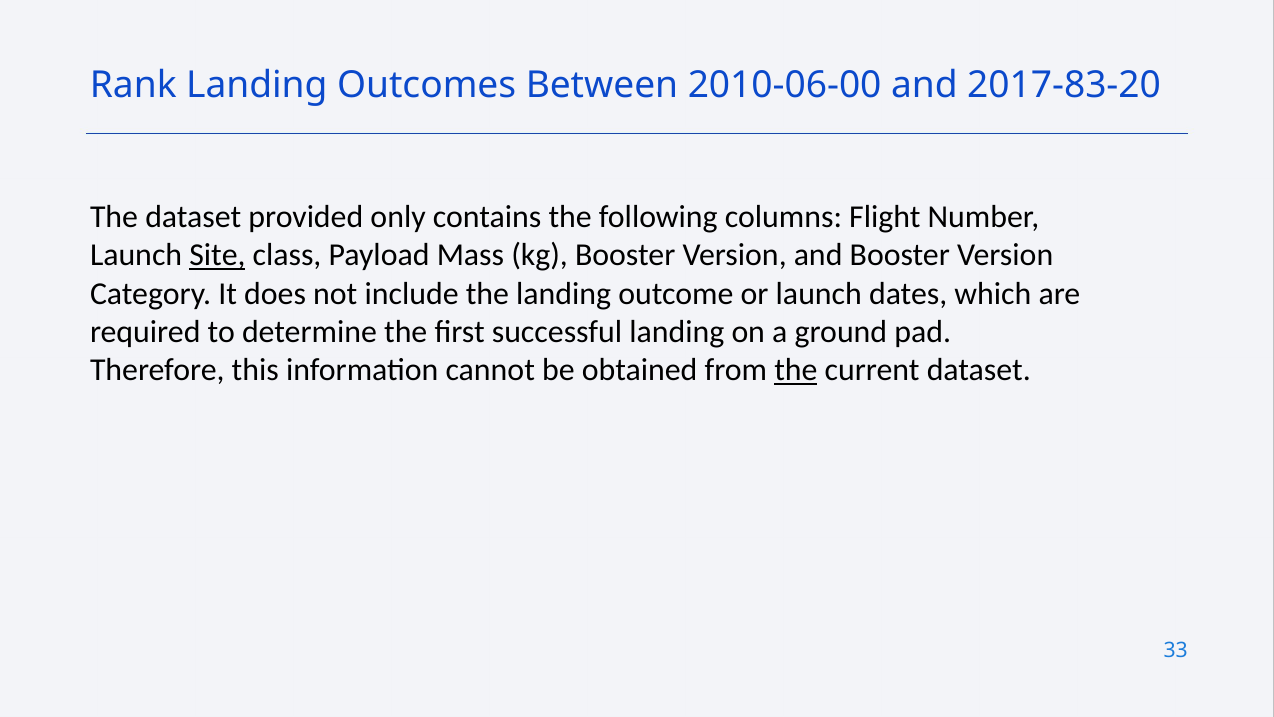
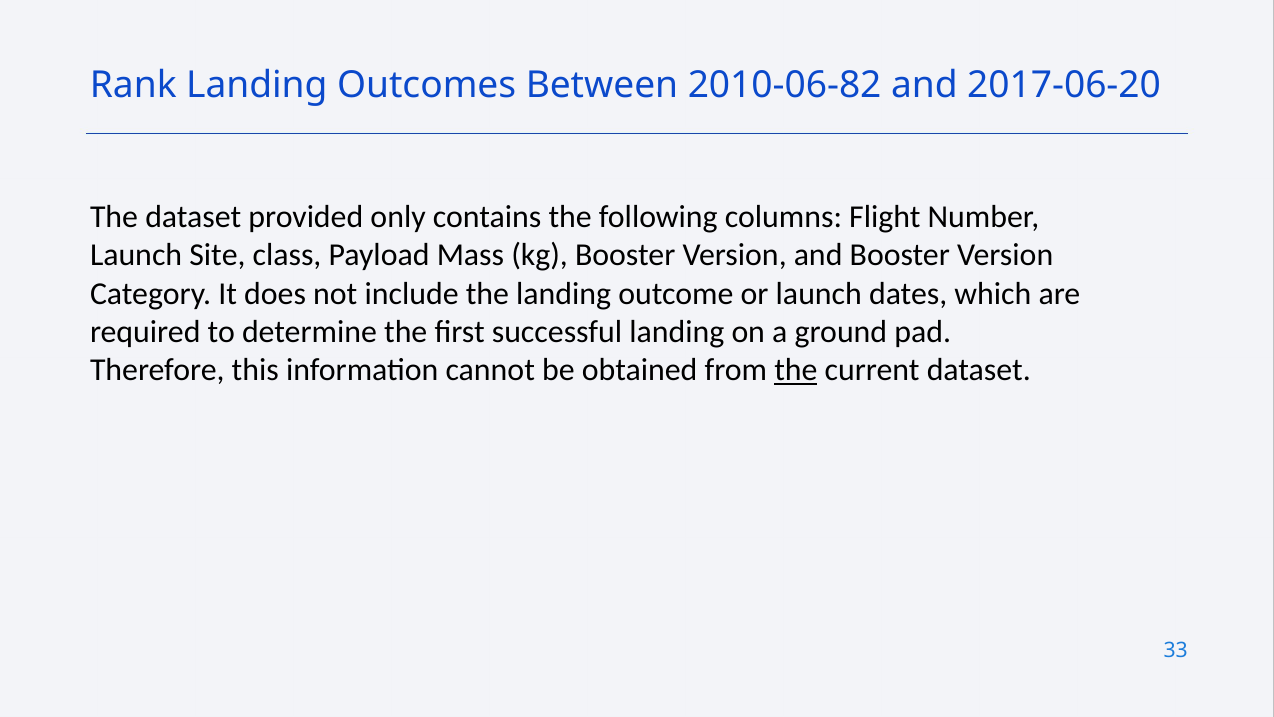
2010-06-00: 2010-06-00 -> 2010-06-82 (785, 85)
2017-83-20: 2017-83-20 -> 2017-06-20 (1064, 85)
Site underline: present -> none (217, 255)
